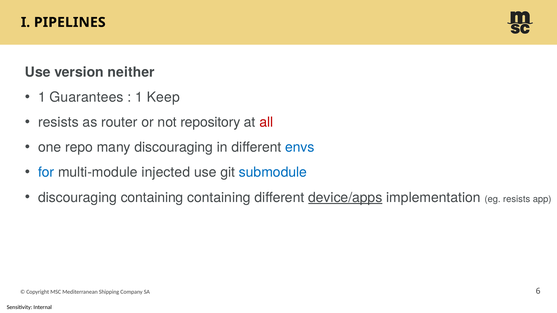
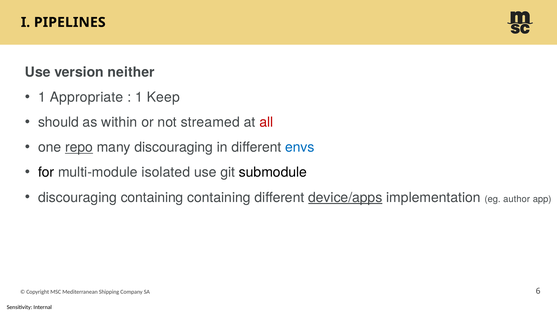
Guarantees: Guarantees -> Appropriate (87, 97)
resists: resists -> should (58, 122)
router: router -> within (119, 122)
repository: repository -> streamed (210, 122)
repo underline: none -> present (79, 148)
for colour: blue -> black (46, 173)
injected: injected -> isolated (166, 173)
submodule colour: blue -> black (273, 173)
eg resists: resists -> author (517, 199)
